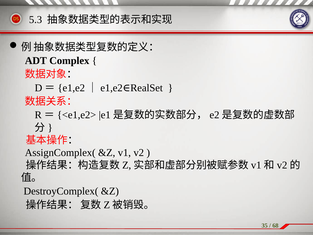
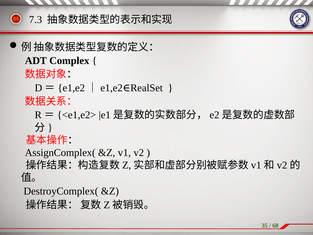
5.3: 5.3 -> 7.3 (36, 20)
